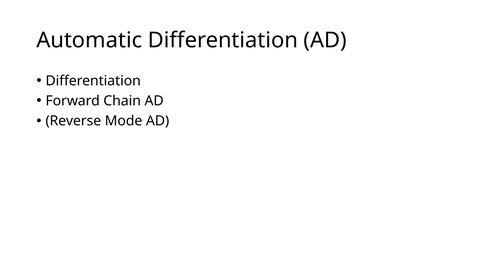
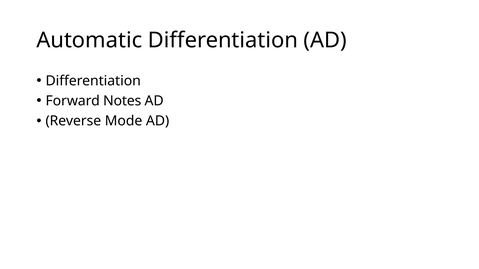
Chain: Chain -> Notes (122, 101)
